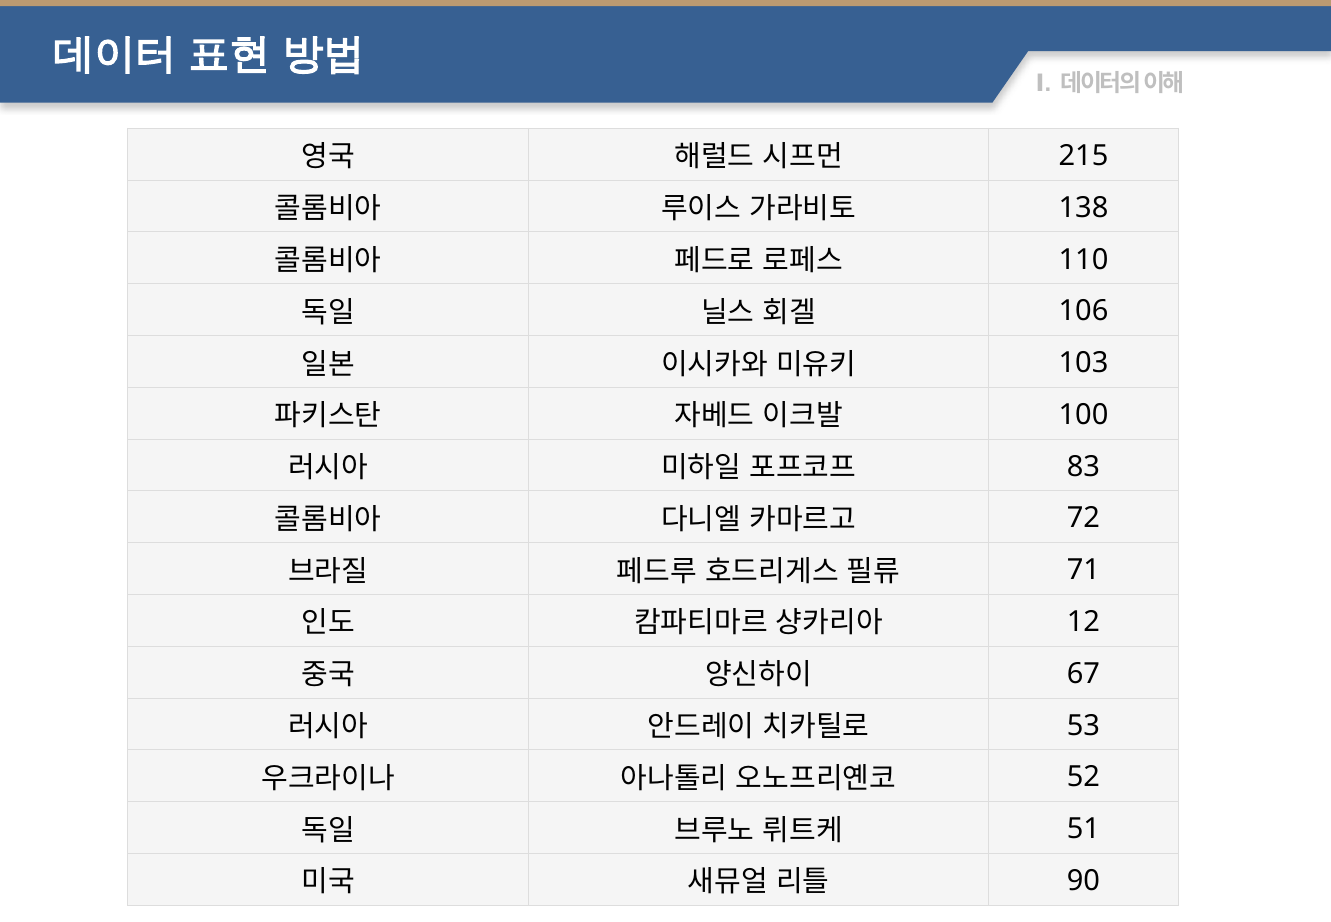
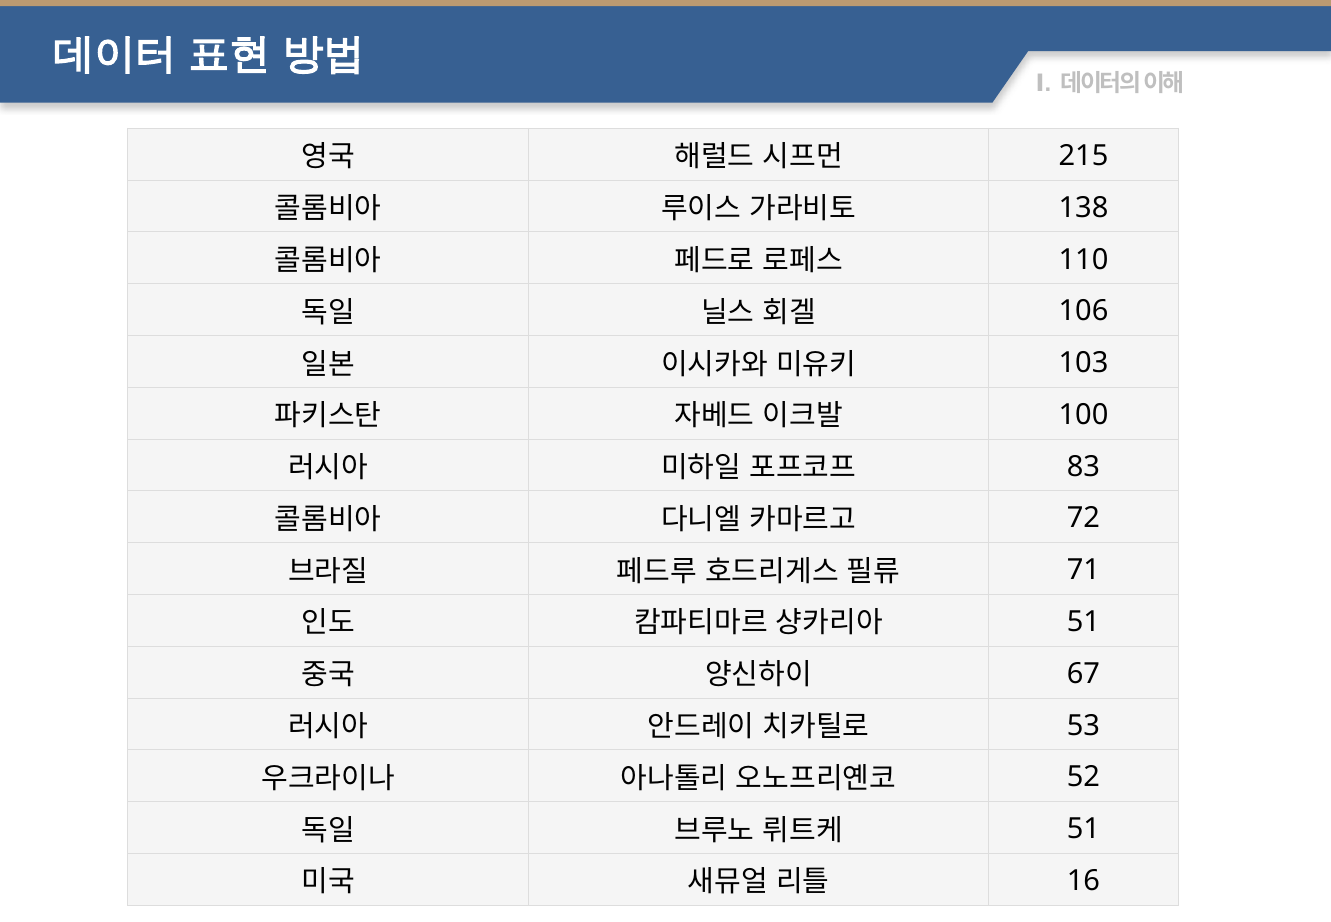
12: 12 -> 51 (1083, 622)
90: 90 -> 16 (1083, 880)
